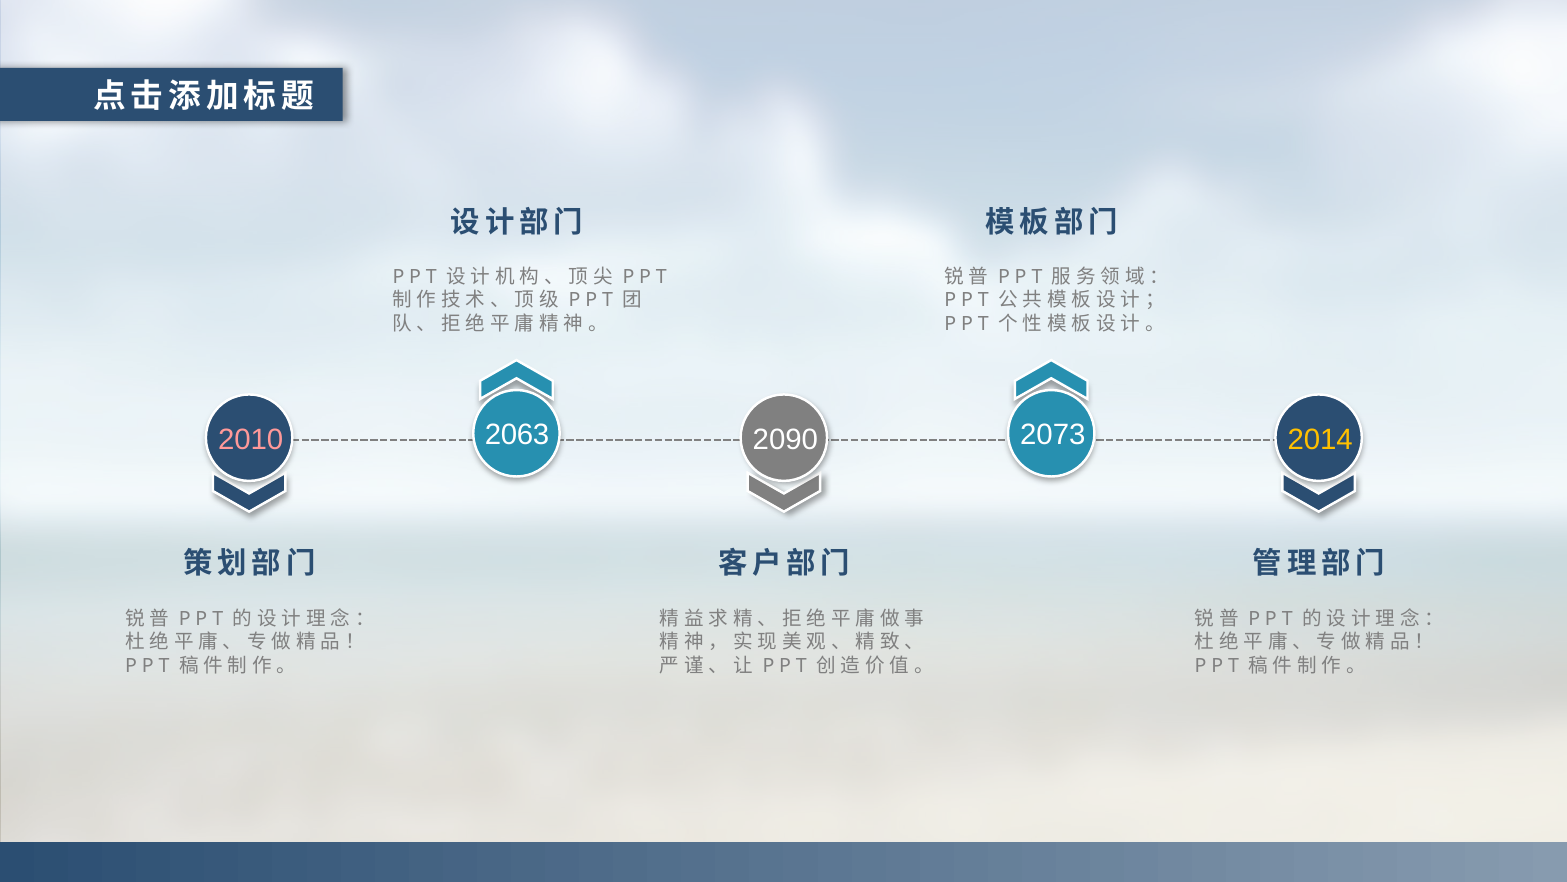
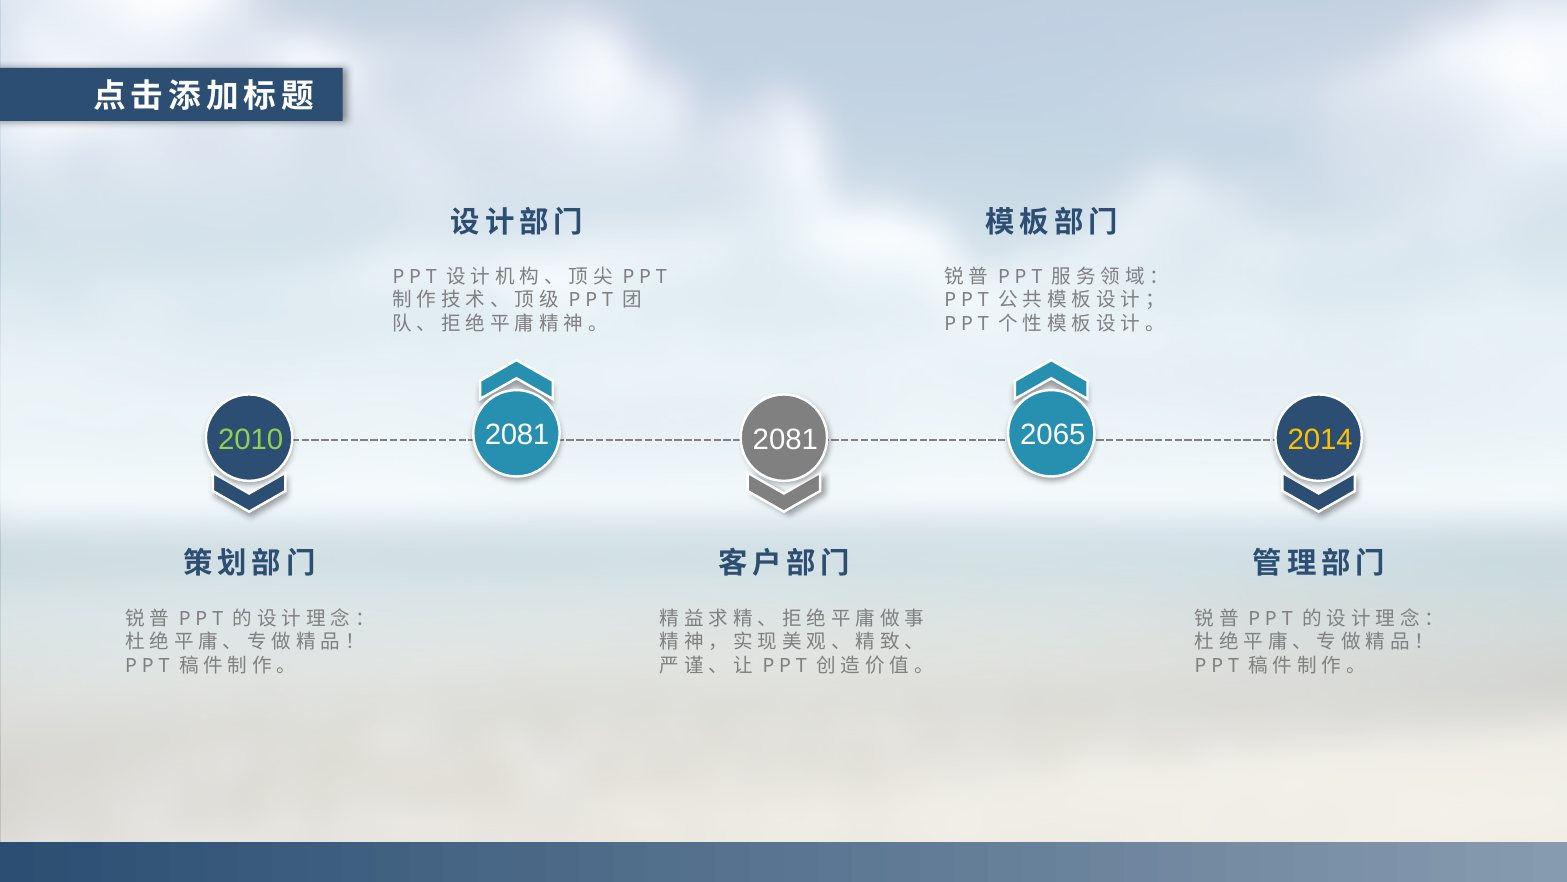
2063: 2063 -> 2081 (517, 435)
2073: 2073 -> 2065 (1053, 435)
2010 colour: pink -> light green (251, 439)
2090: 2090 -> 2081 (785, 439)
